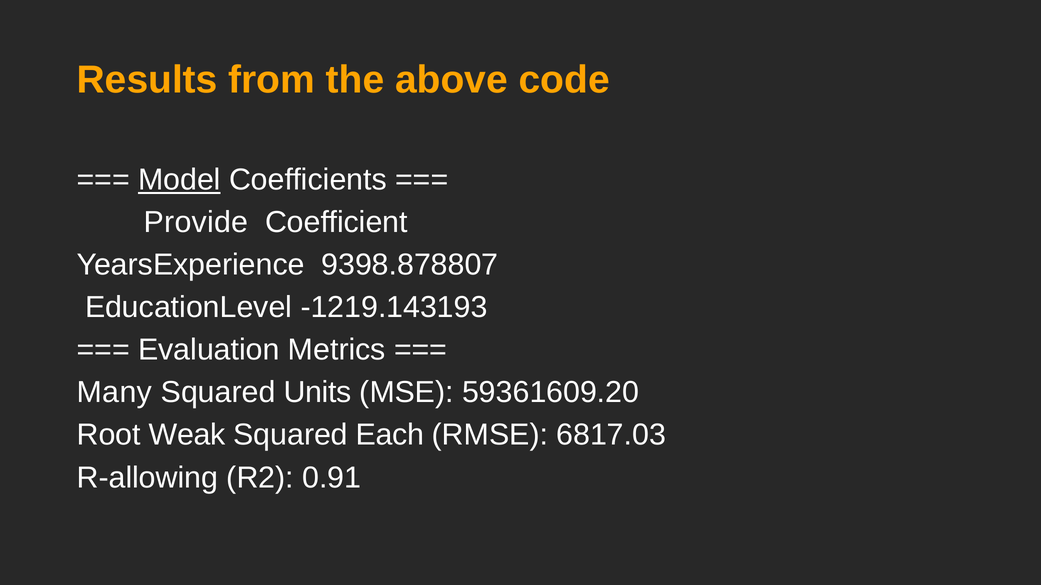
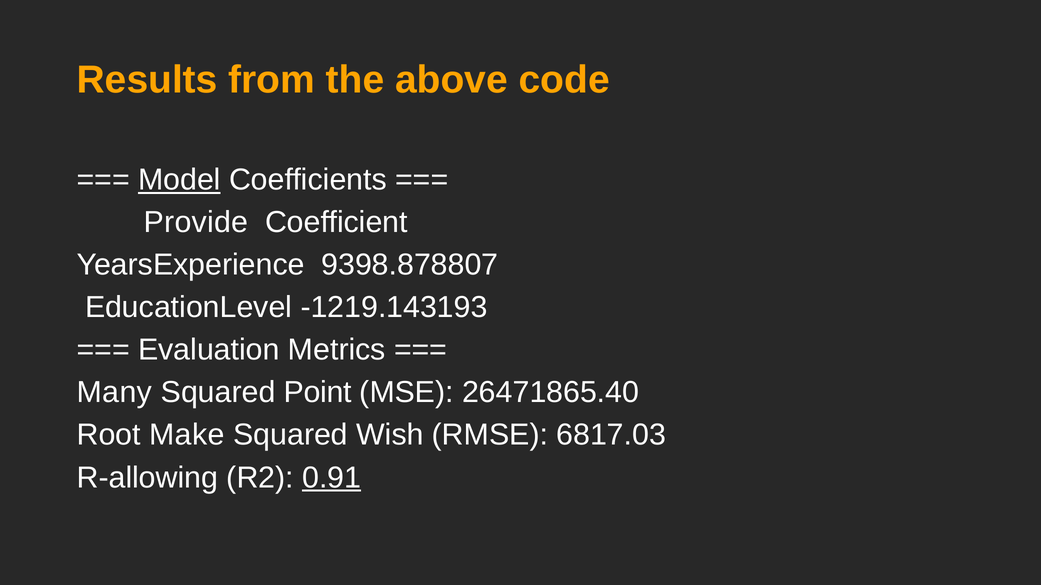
Units: Units -> Point (318, 393)
59361609.20: 59361609.20 -> 26471865.40 (551, 393)
Weak: Weak -> Make (187, 435)
Each: Each -> Wish (390, 435)
0.91 underline: none -> present (332, 478)
